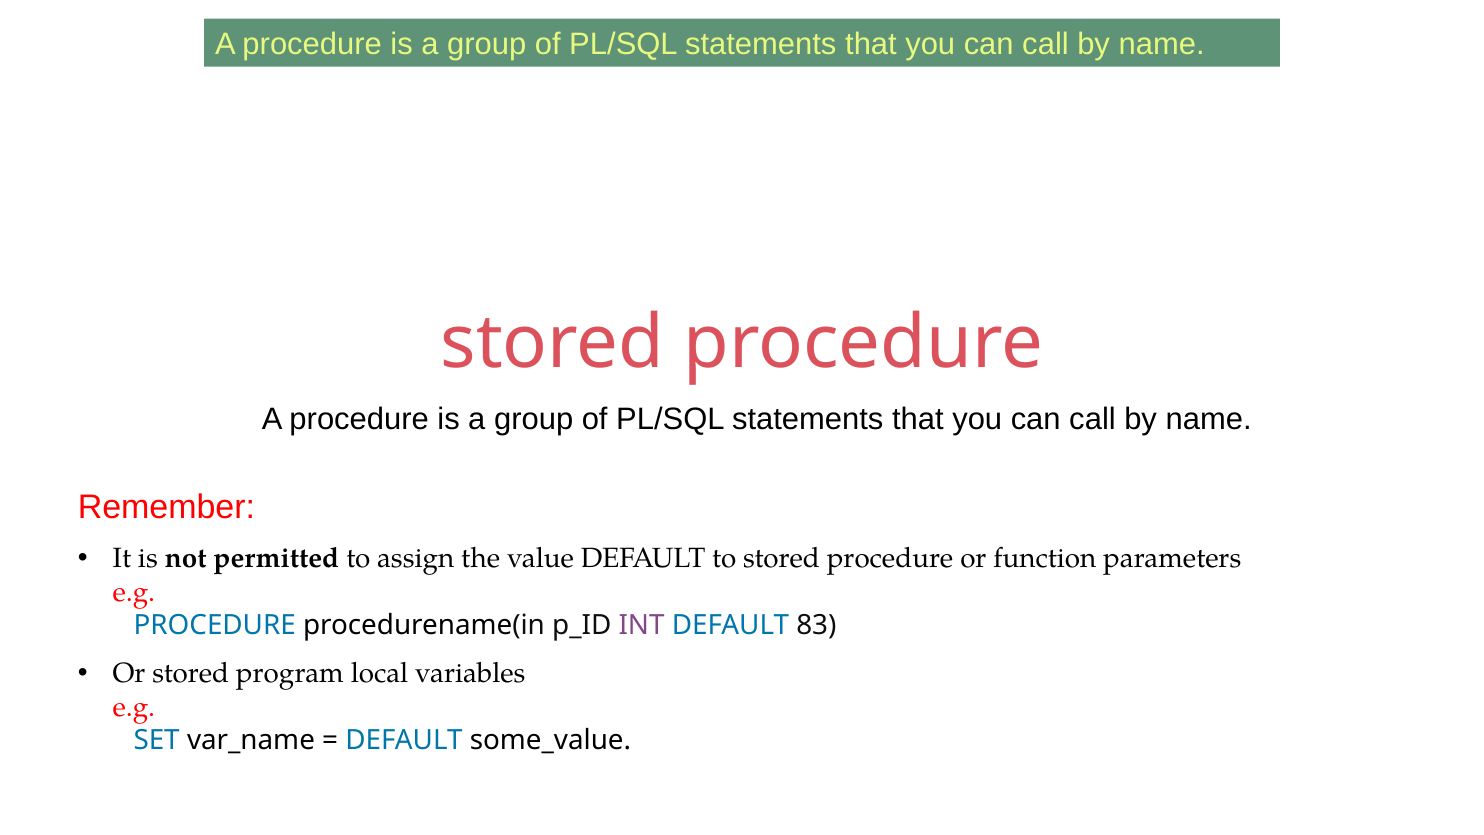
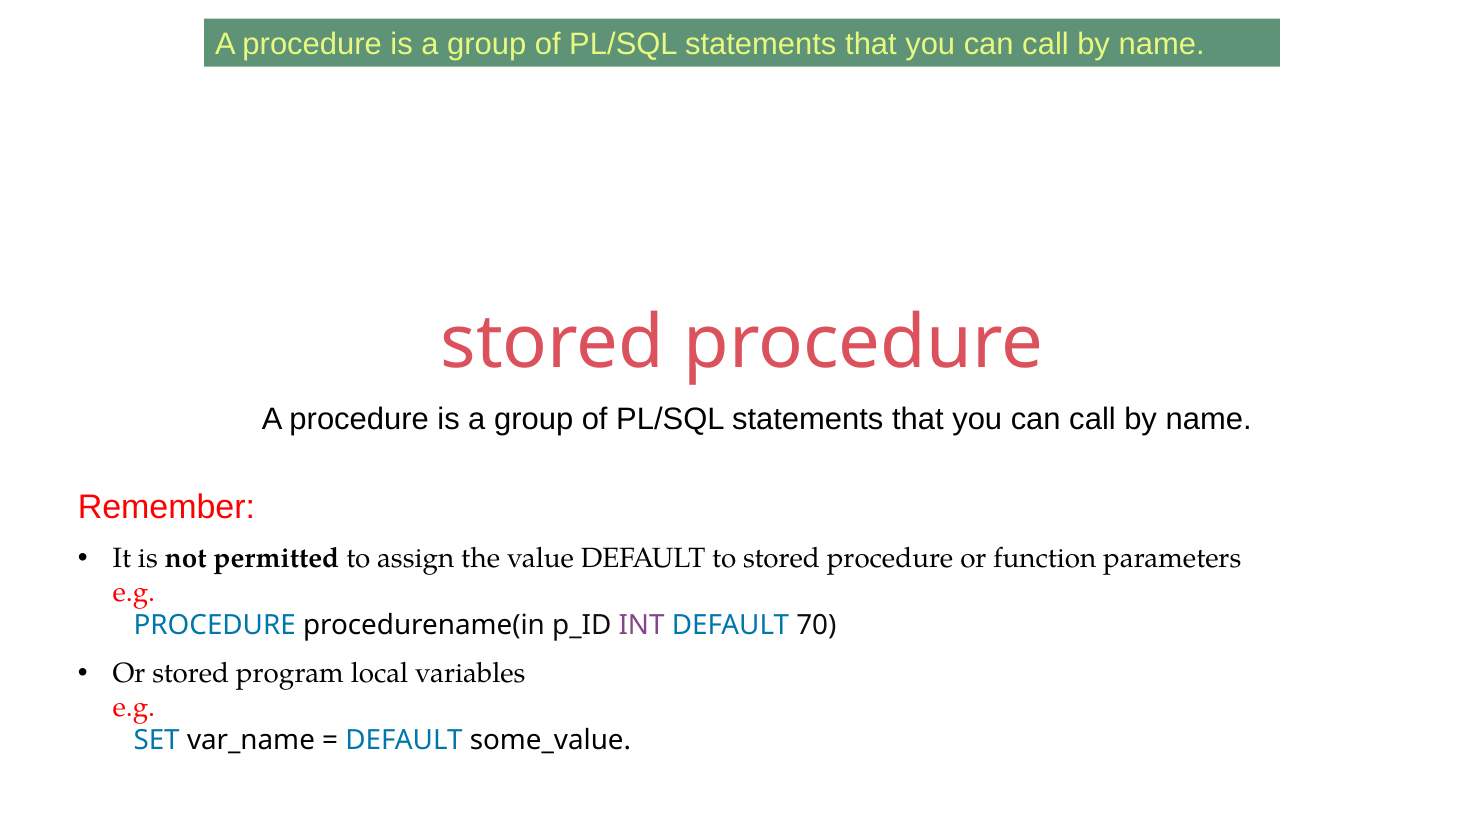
83: 83 -> 70 (816, 625)
